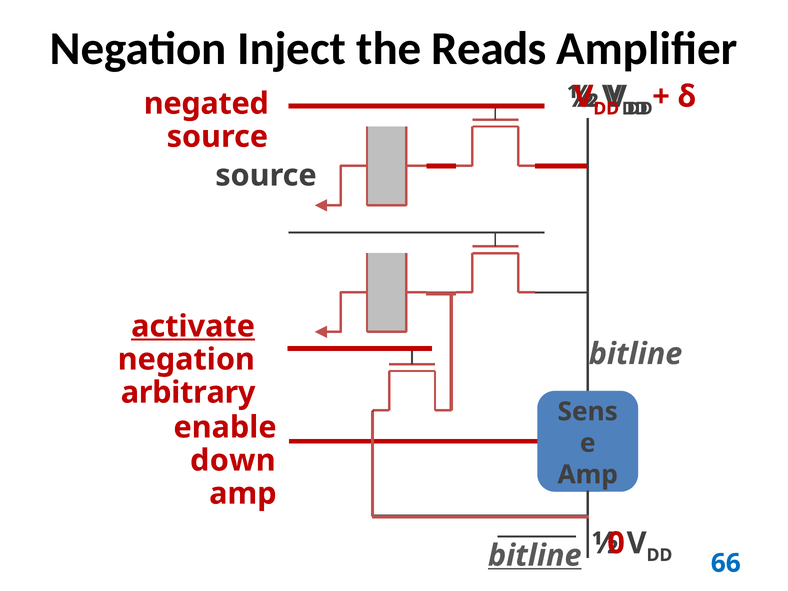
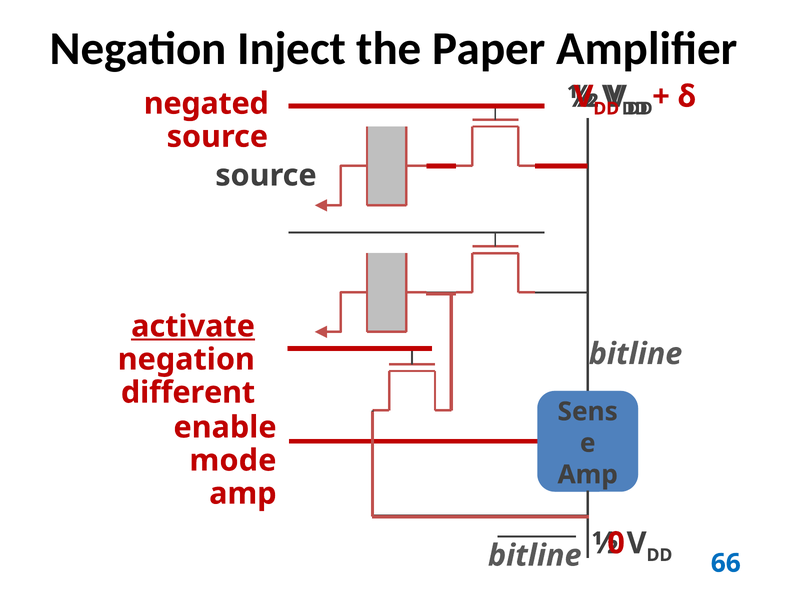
Reads: Reads -> Paper (489, 49)
arbitrary: arbitrary -> different (188, 393)
down: down -> mode (233, 460)
bitline underline: present -> none (535, 556)
